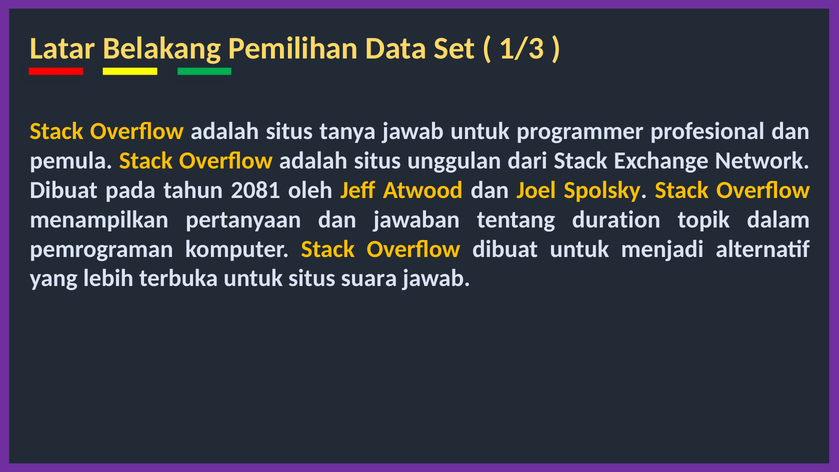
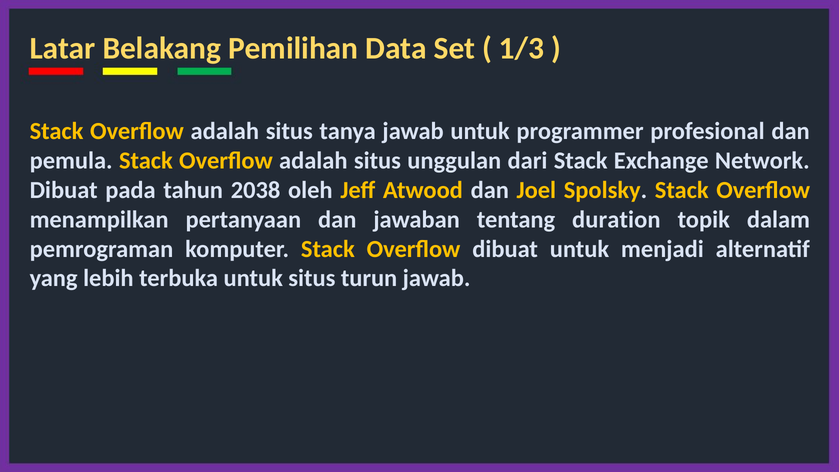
2081: 2081 -> 2038 (256, 190)
suara: suara -> turun (369, 278)
